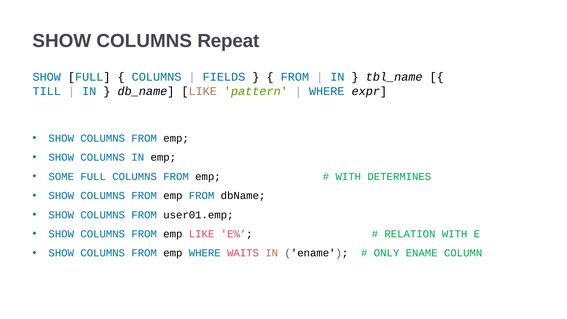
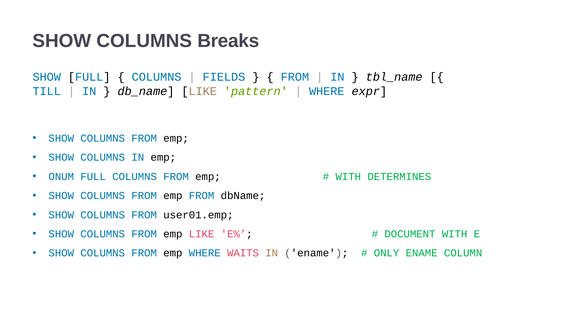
Repeat: Repeat -> Breaks (228, 41)
SOME: SOME -> ONUM (61, 177)
RELATION: RELATION -> DOCUMENT (410, 234)
